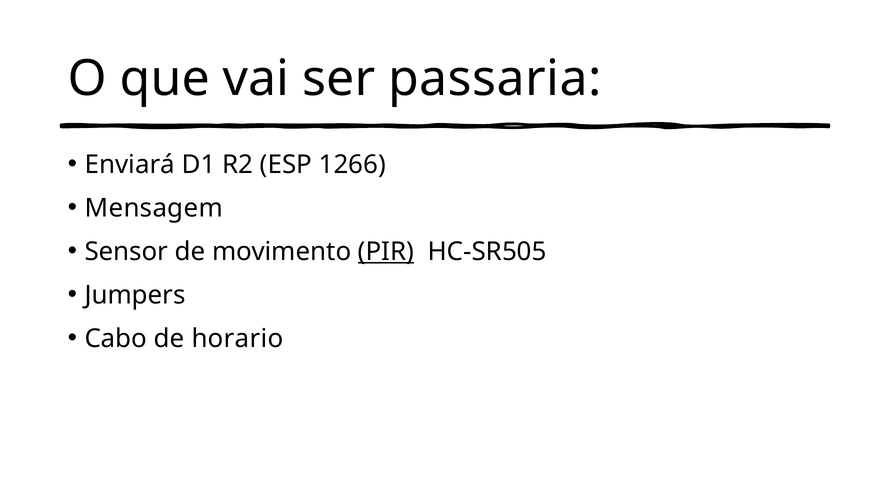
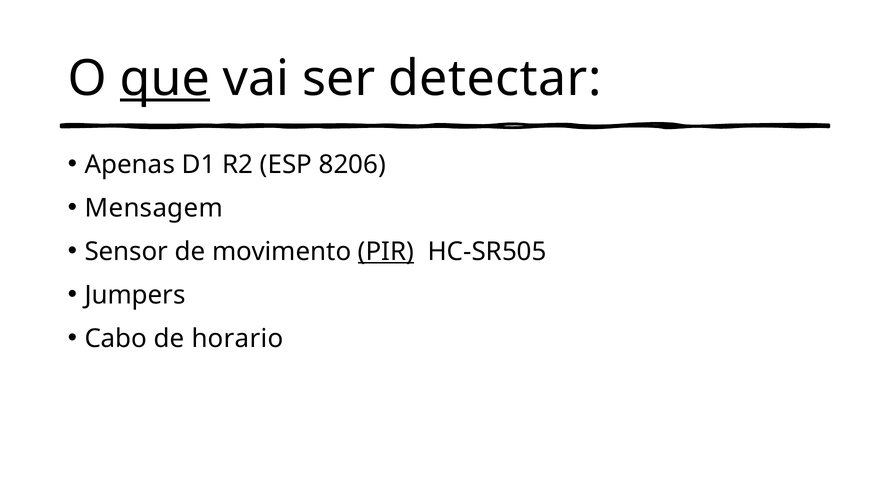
que underline: none -> present (165, 79)
passaria: passaria -> detectar (495, 79)
Enviará: Enviará -> Apenas (130, 165)
1266: 1266 -> 8206 (352, 165)
